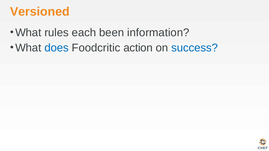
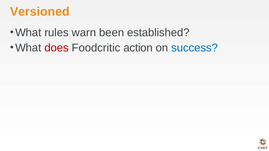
each: each -> warn (84, 33)
information: information -> established (158, 33)
does colour: blue -> red (57, 48)
